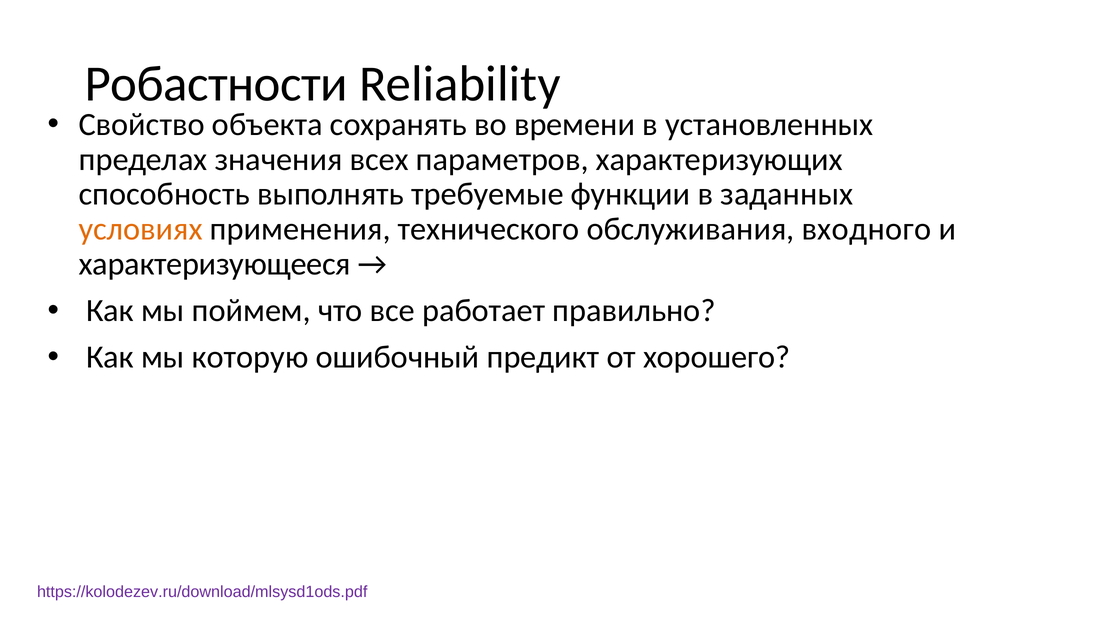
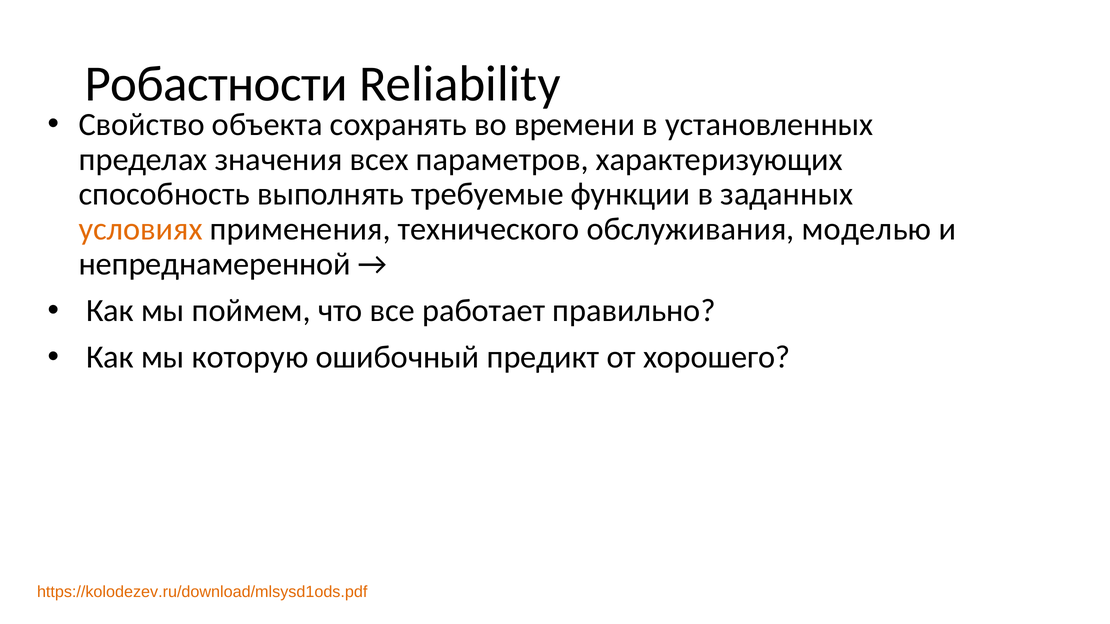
входного: входного -> моделью (866, 229)
характеризующееся: характеризующееся -> непреднамеренной (215, 264)
https://kolodezev.ru/download/mlsysd1ods.pdf colour: purple -> orange (202, 592)
